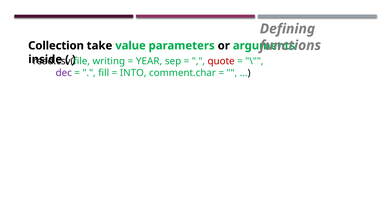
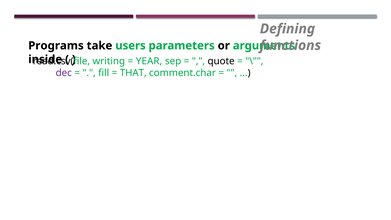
Collection: Collection -> Programs (56, 46)
value: value -> users (130, 46)
quote colour: red -> black (221, 61)
INTO: INTO -> THAT (133, 73)
